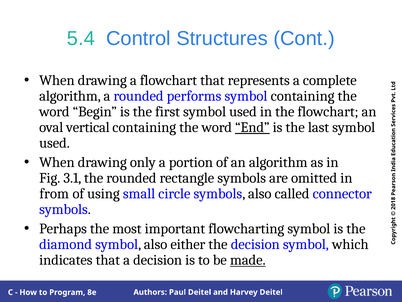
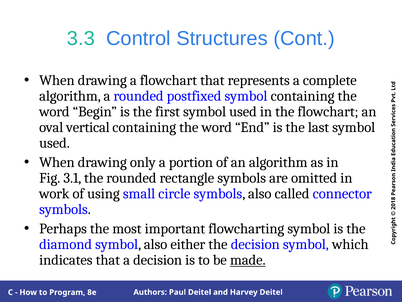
5.4: 5.4 -> 3.3 (81, 39)
performs: performs -> postfixed (194, 96)
End underline: present -> none (252, 127)
from: from -> work (54, 193)
